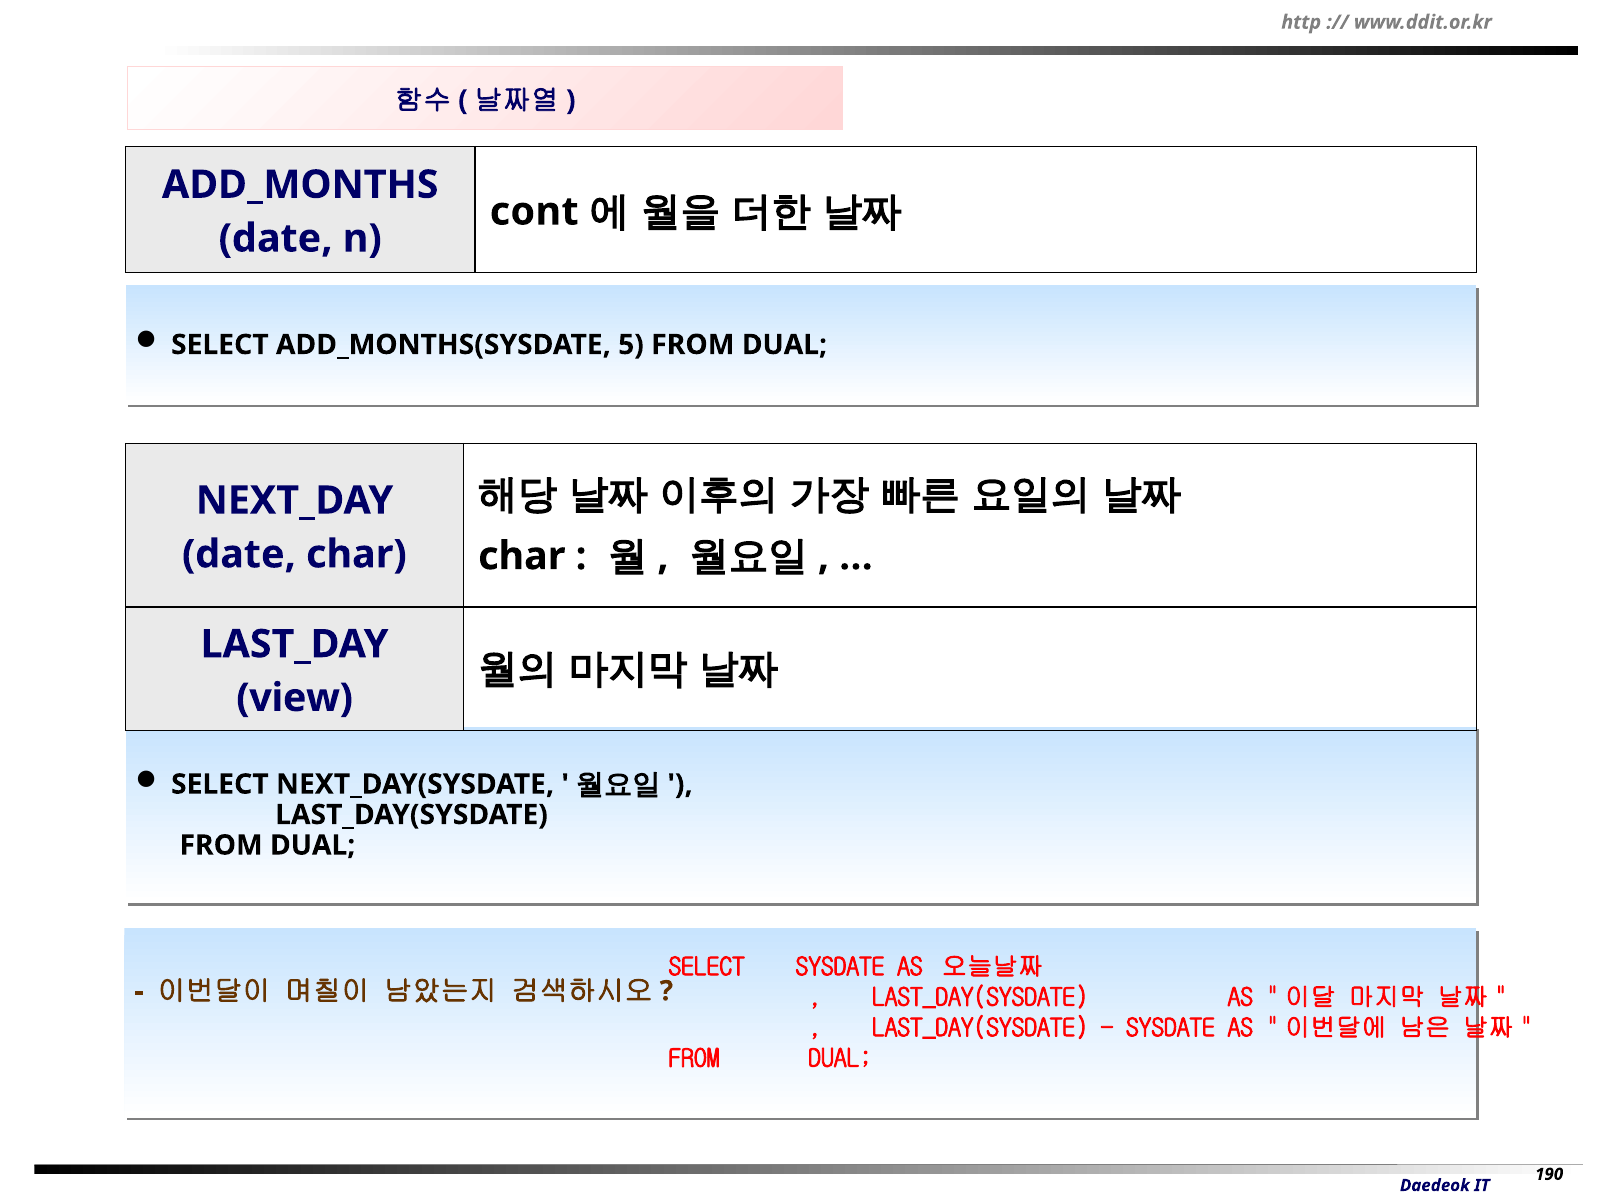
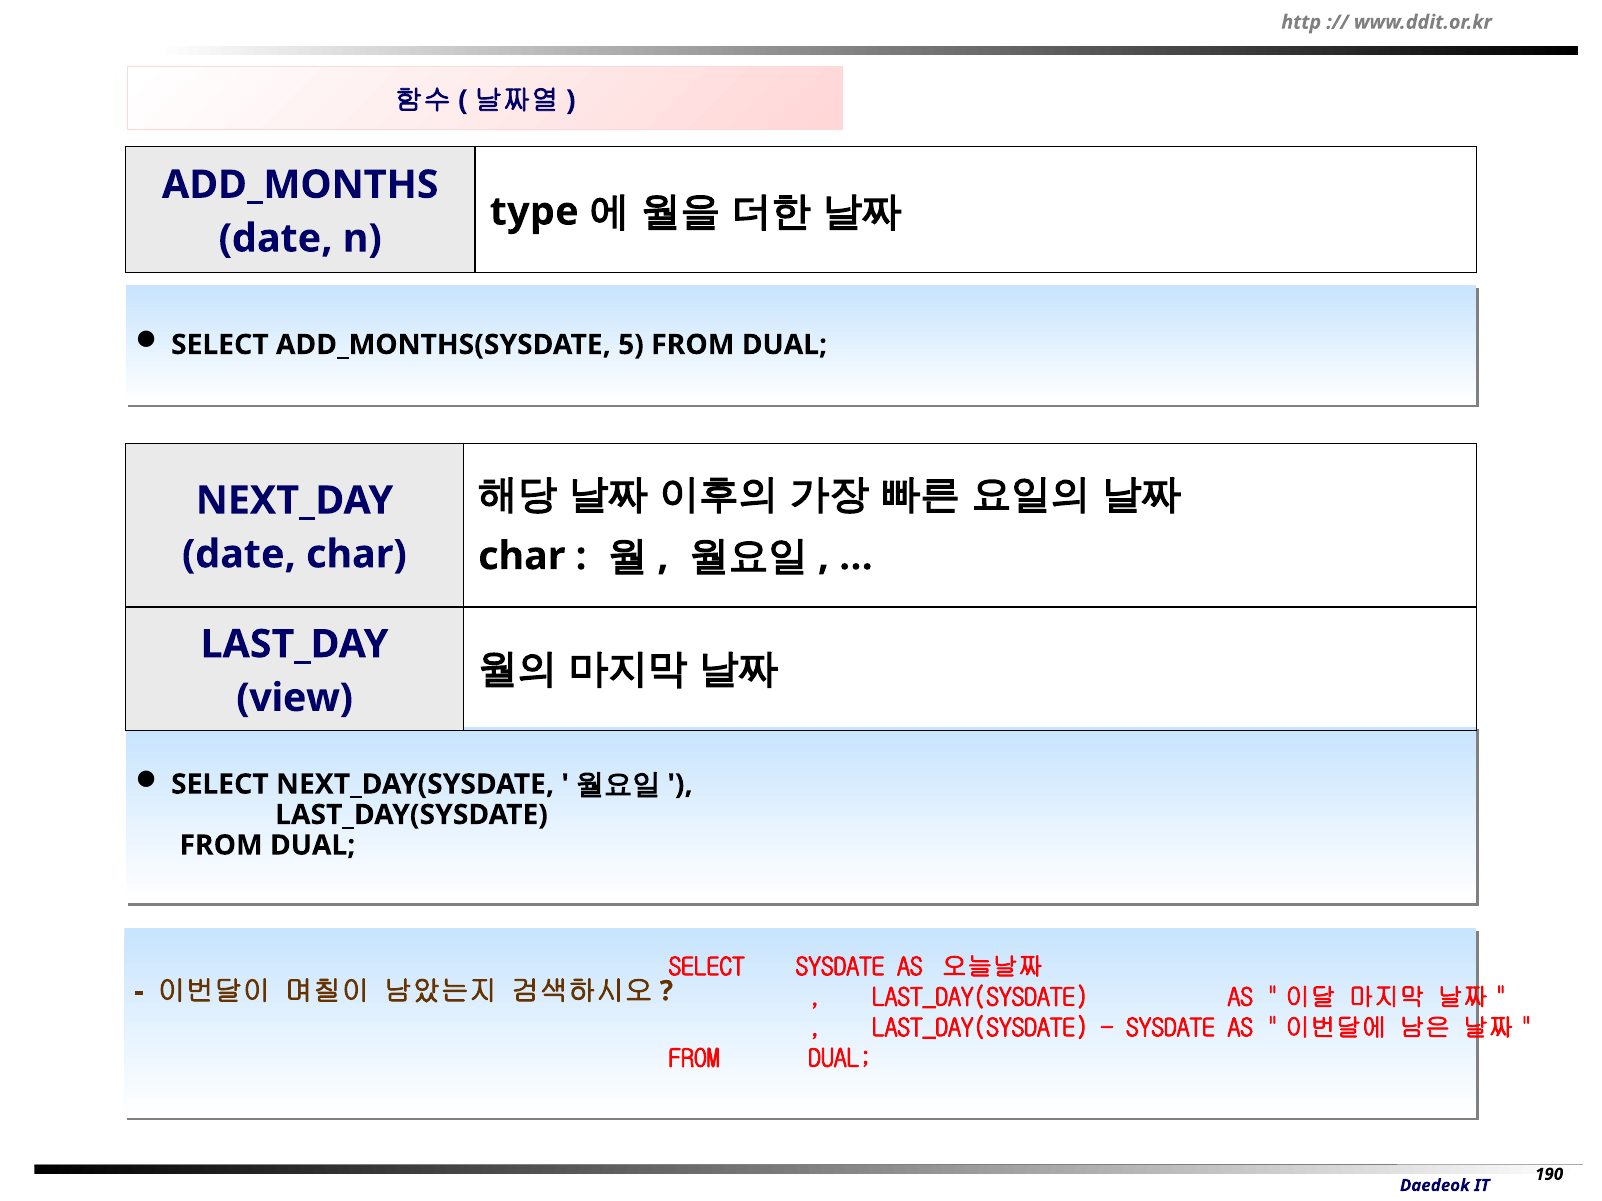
cont: cont -> type (534, 212)
